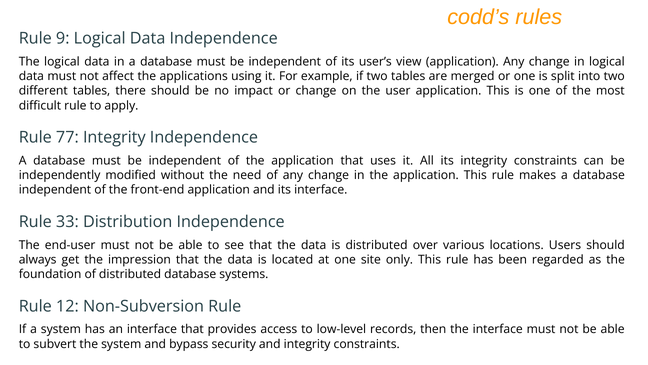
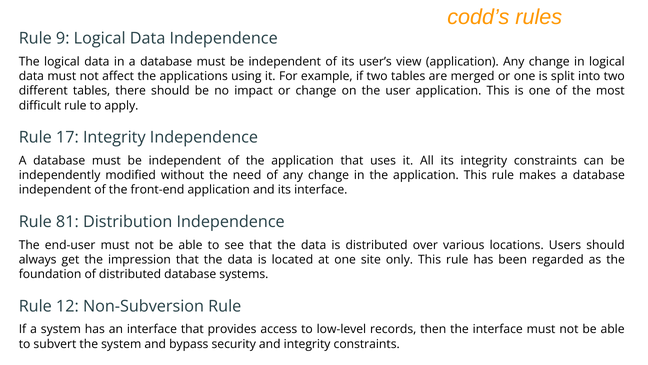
77: 77 -> 17 (67, 137)
33: 33 -> 81 (67, 222)
